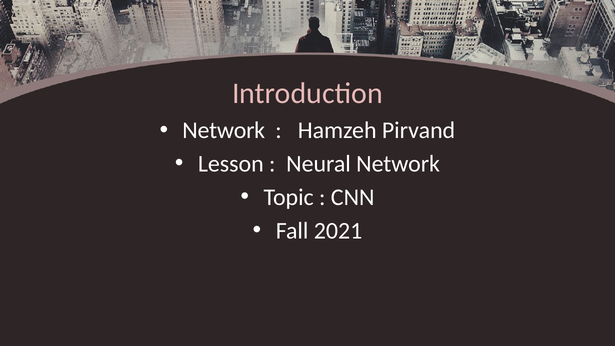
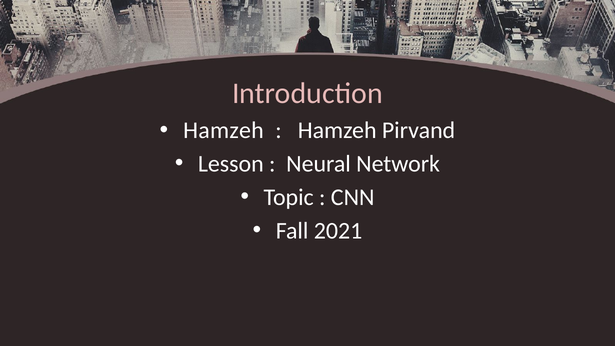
Network: Network -> Hamzeh (223, 130)
